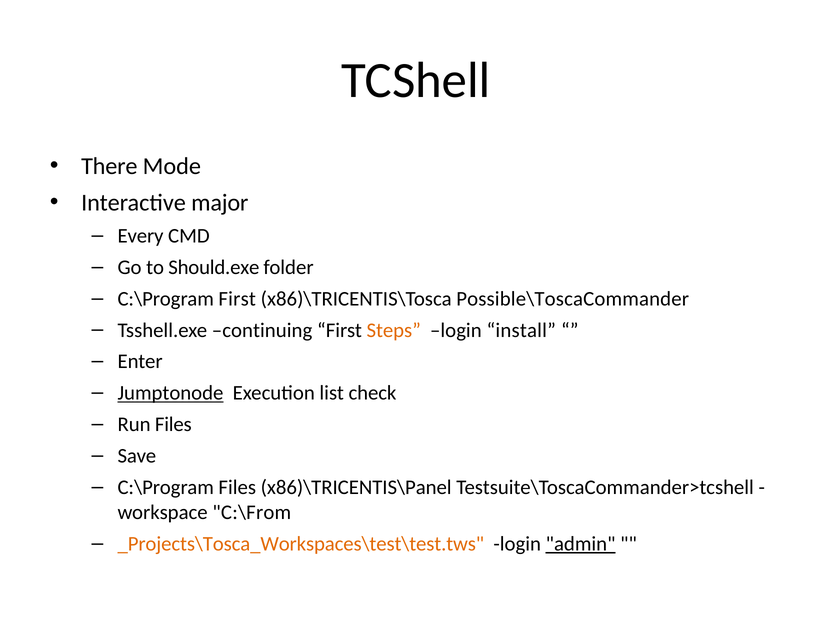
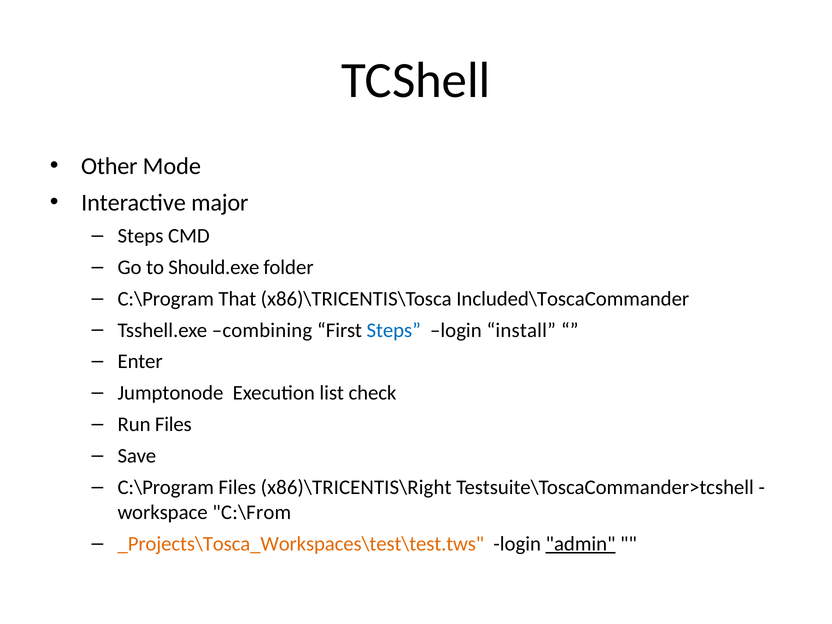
There: There -> Other (109, 166)
Every: Every -> Steps (140, 236)
C:\Program First: First -> That (237, 299)
Possible\ToscaCommander: Possible\ToscaCommander -> Included\ToscaCommander (573, 299)
continuing: continuing -> combining (262, 330)
Steps colour: orange -> blue (394, 330)
Jumptonode underline: present -> none (170, 393)
x86)\TRICENTIS\Panel: x86)\TRICENTIS\Panel -> x86)\TRICENTIS\Right (356, 487)
